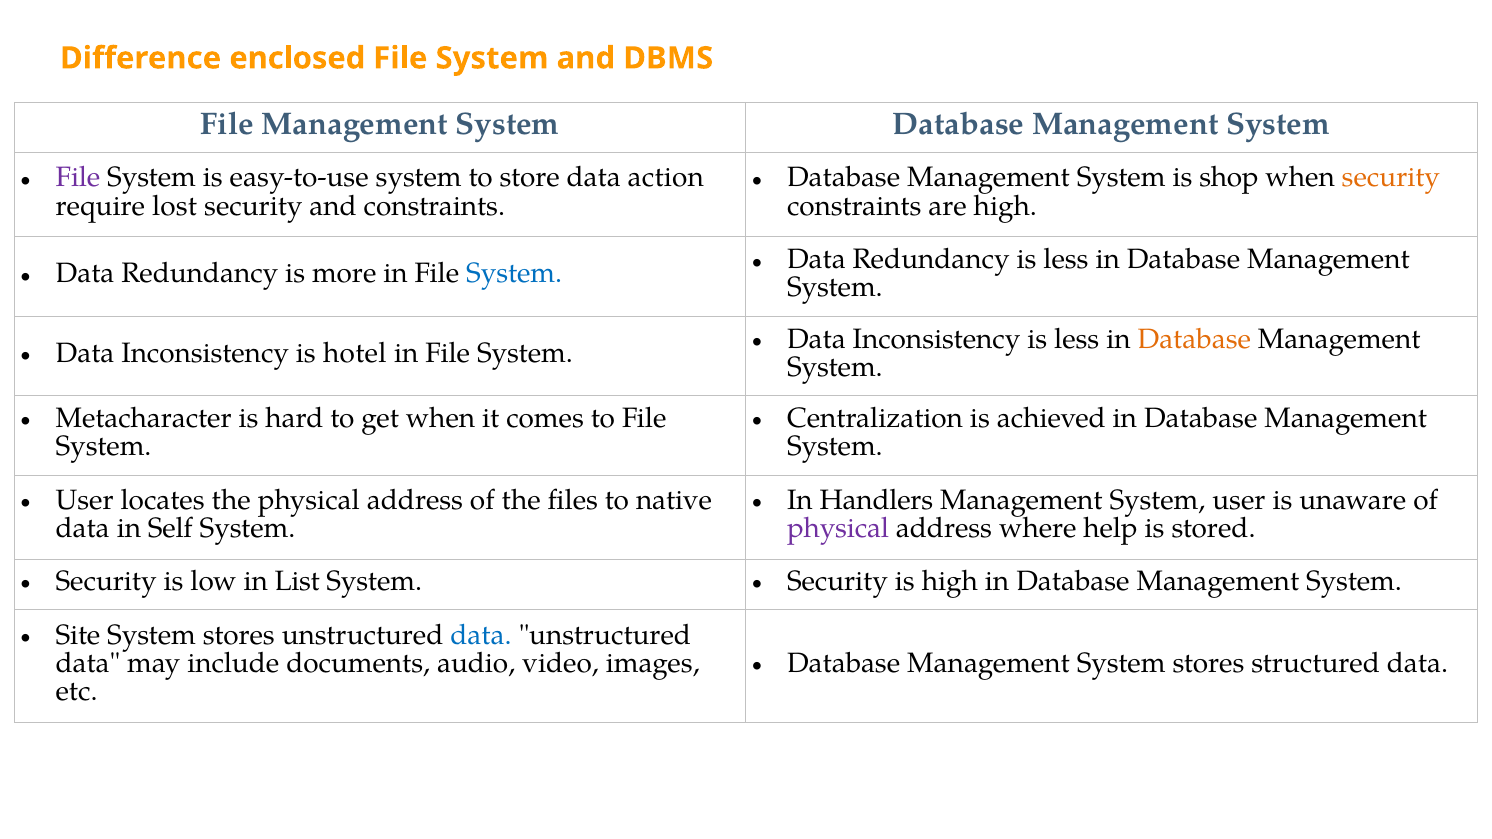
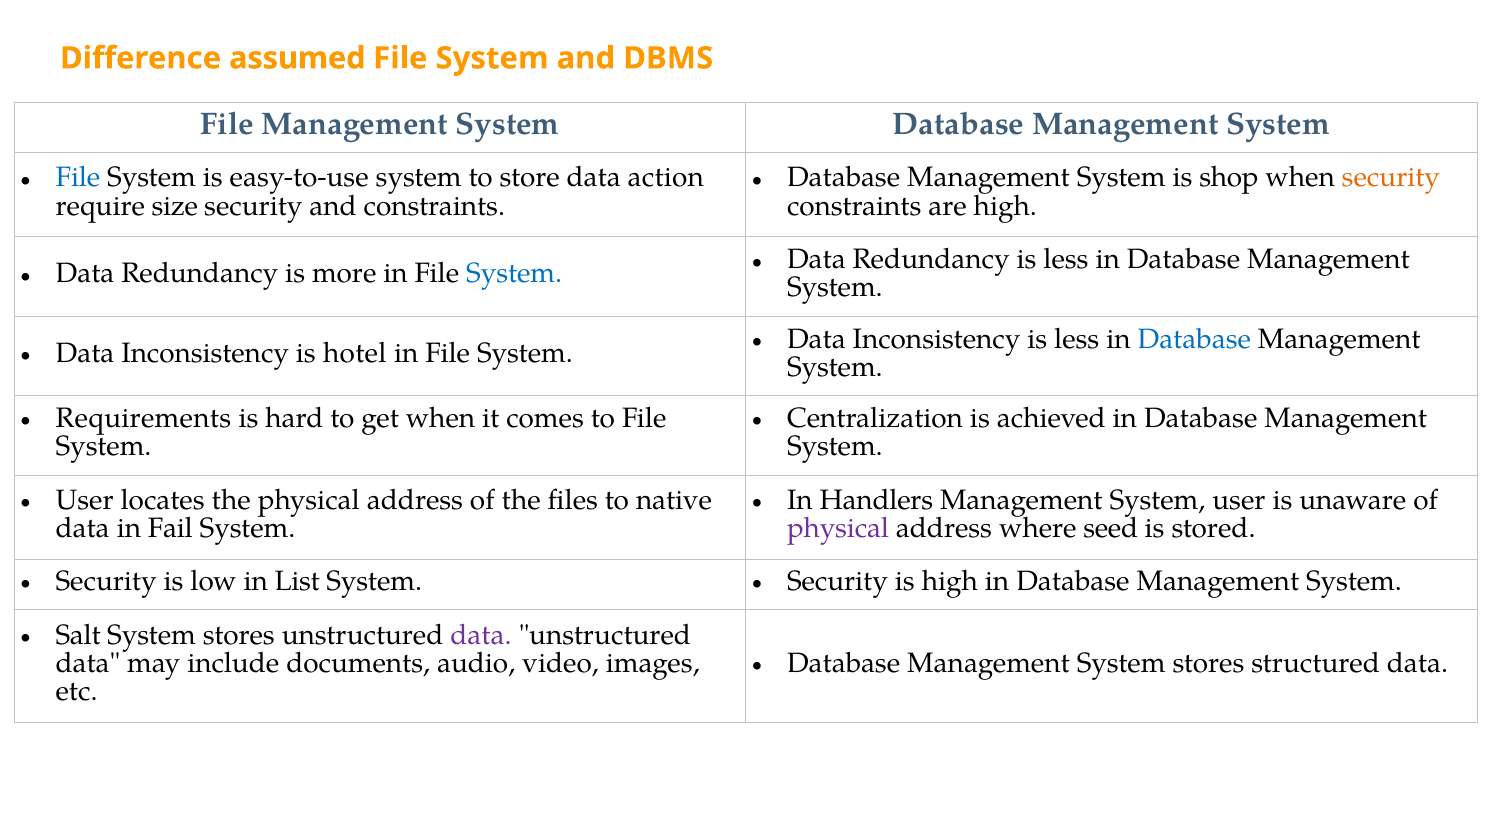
enclosed: enclosed -> assumed (297, 58)
File colour: purple -> blue (78, 178)
lost: lost -> size (175, 206)
Database colour: orange -> blue (1194, 339)
Metacharacter: Metacharacter -> Requirements (143, 418)
Self: Self -> Fail (170, 528)
help: help -> seed (1111, 528)
Site: Site -> Salt (78, 635)
data colour: blue -> purple (481, 635)
